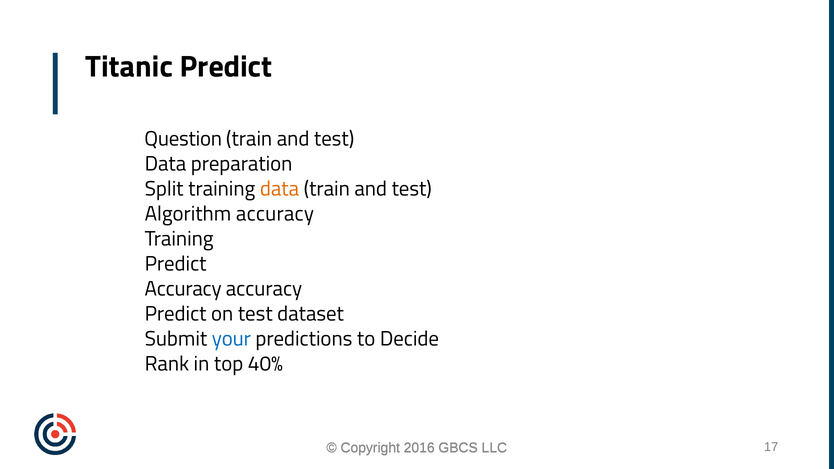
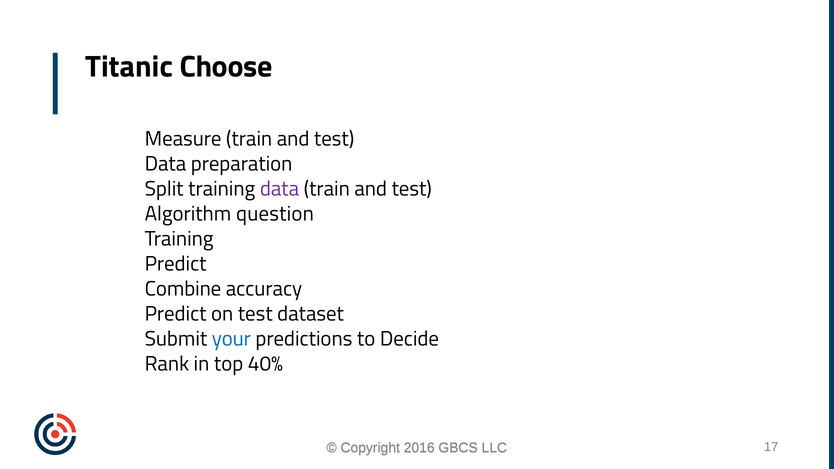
Titanic Predict: Predict -> Choose (226, 67)
Question: Question -> Measure (183, 139)
data colour: orange -> purple (280, 189)
Algorithm accuracy: accuracy -> question (275, 214)
Accuracy: Accuracy -> Combine (183, 289)
